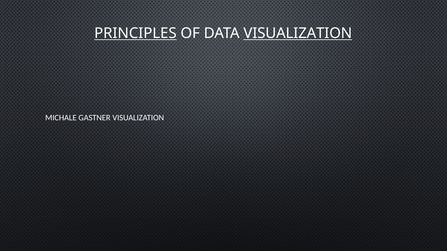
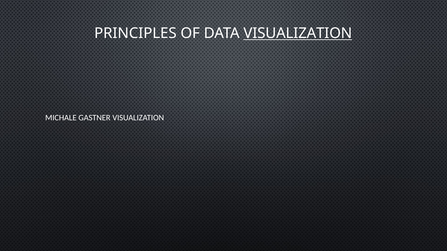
PRINCIPLES underline: present -> none (135, 33)
